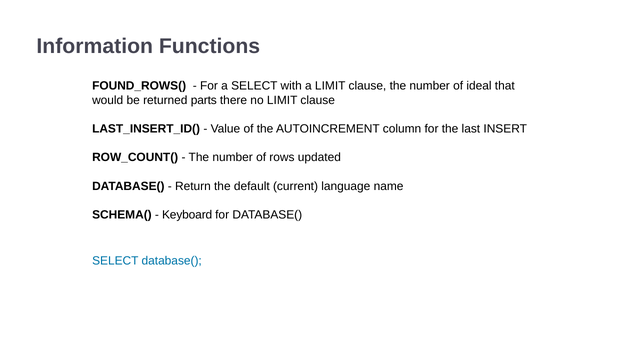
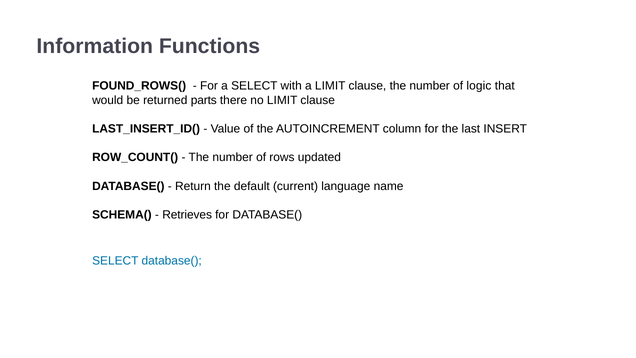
ideal: ideal -> logic (479, 86)
Keyboard: Keyboard -> Retrieves (187, 215)
